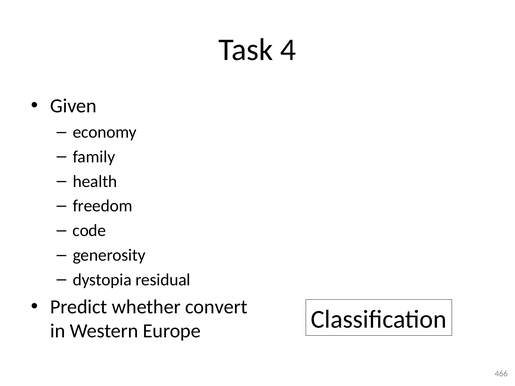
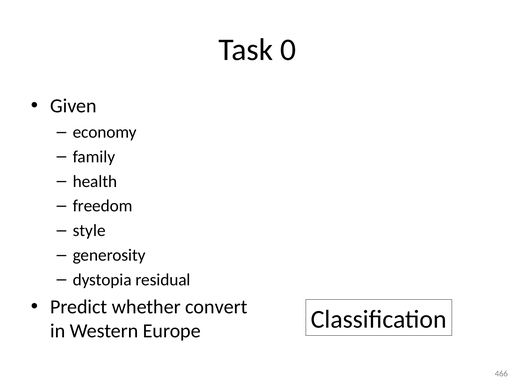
4: 4 -> 0 (288, 50)
code: code -> style (89, 231)
